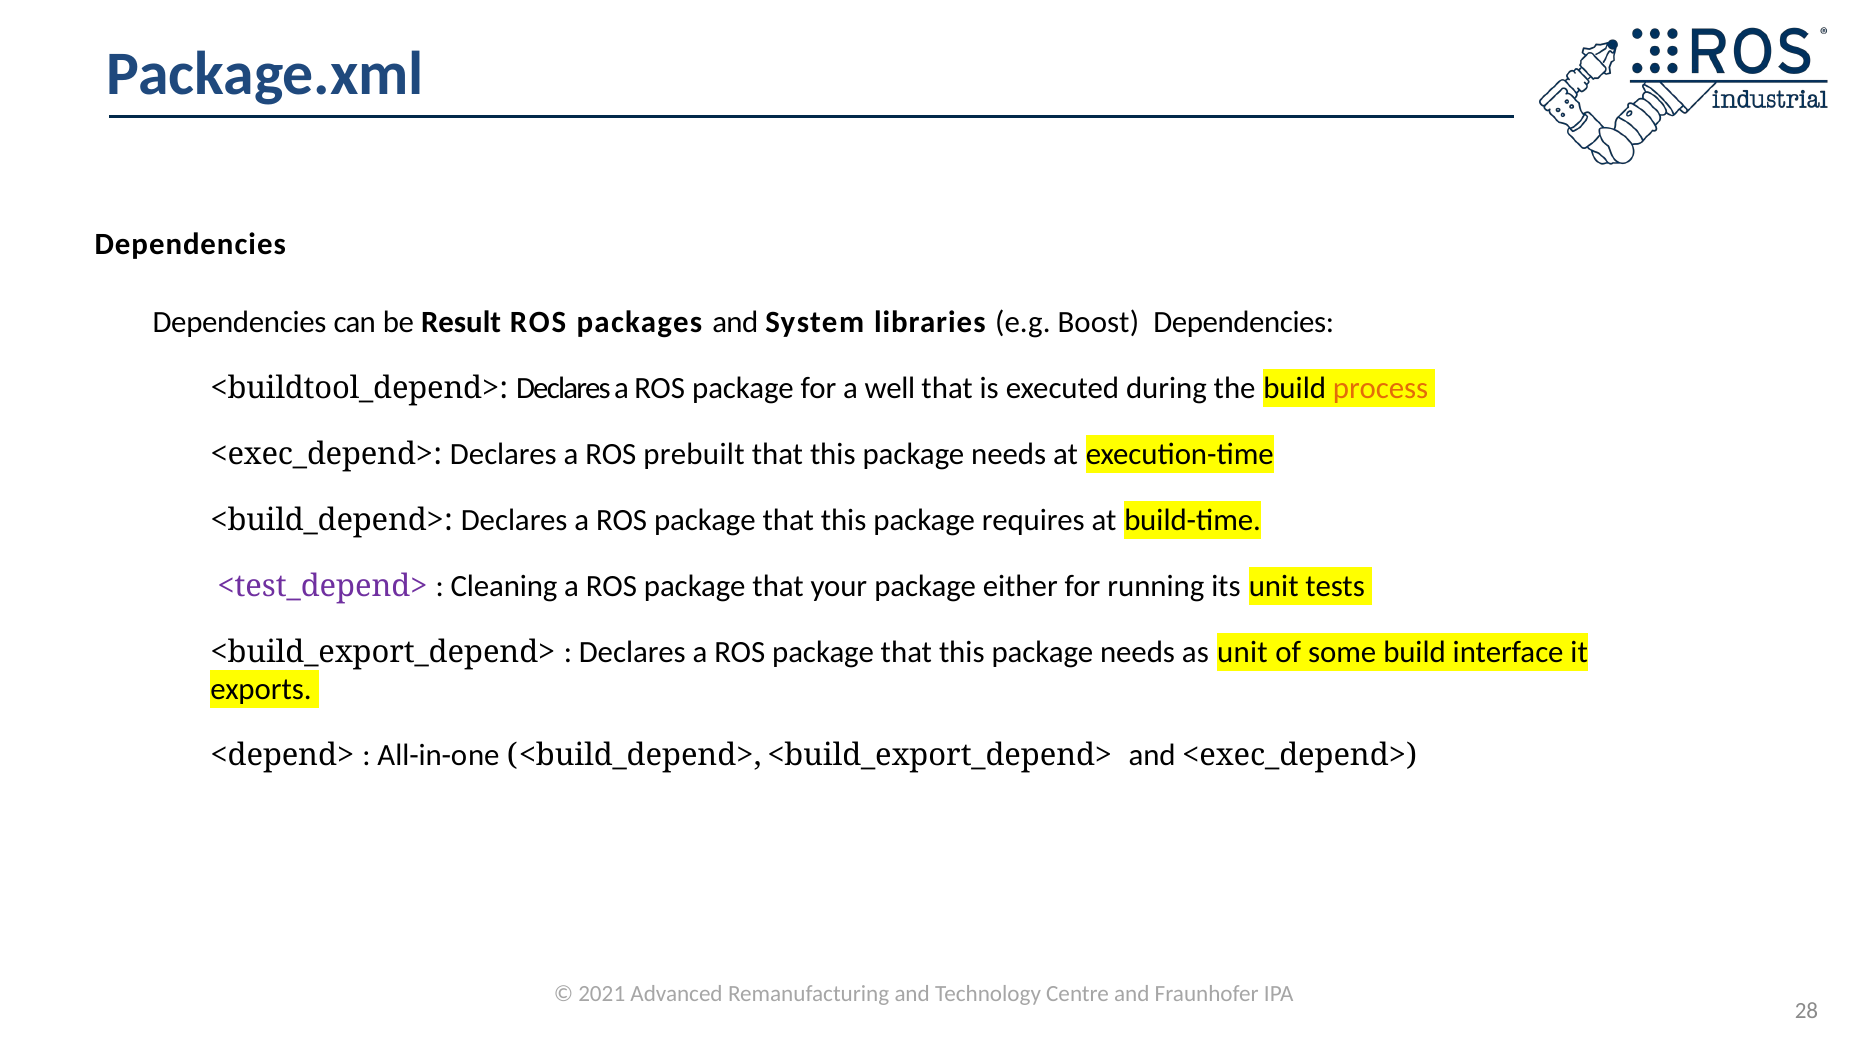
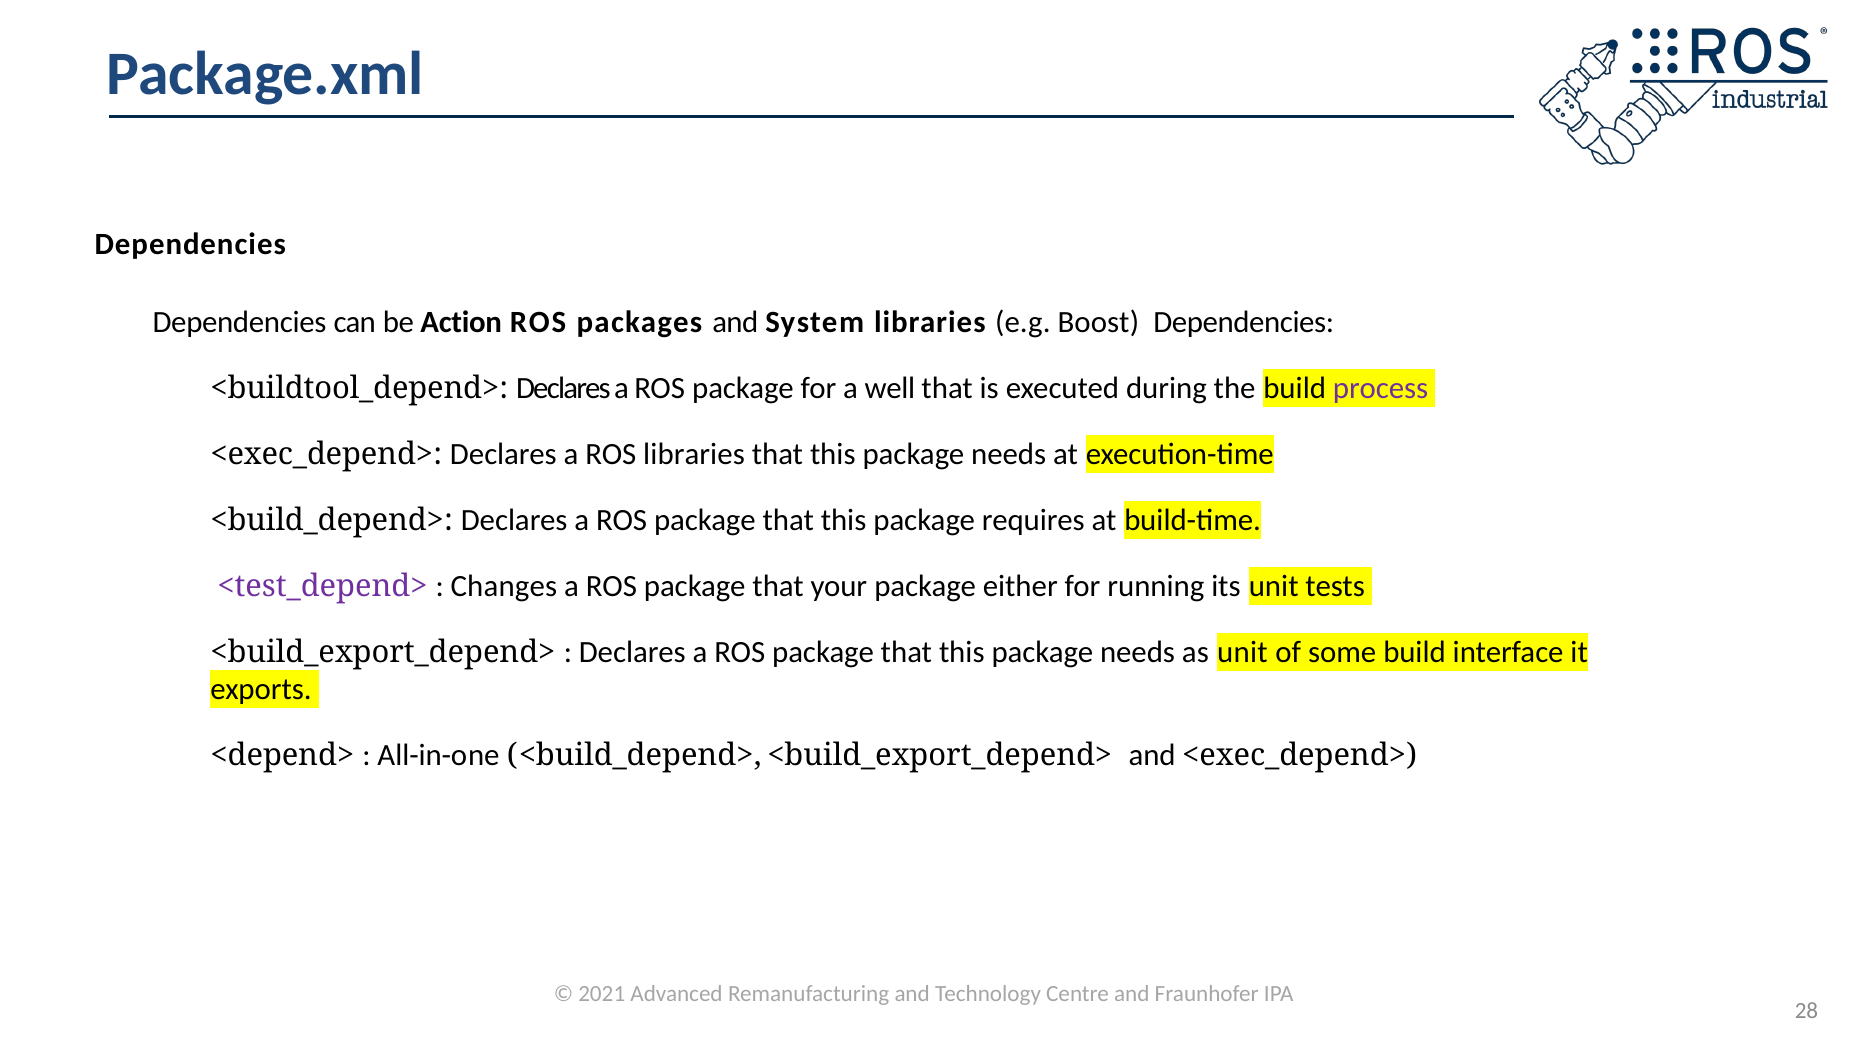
Result: Result -> Action (461, 322)
process colour: orange -> purple (1381, 388)
ROS prebuilt: prebuilt -> libraries (694, 454)
Cleaning: Cleaning -> Changes (504, 586)
